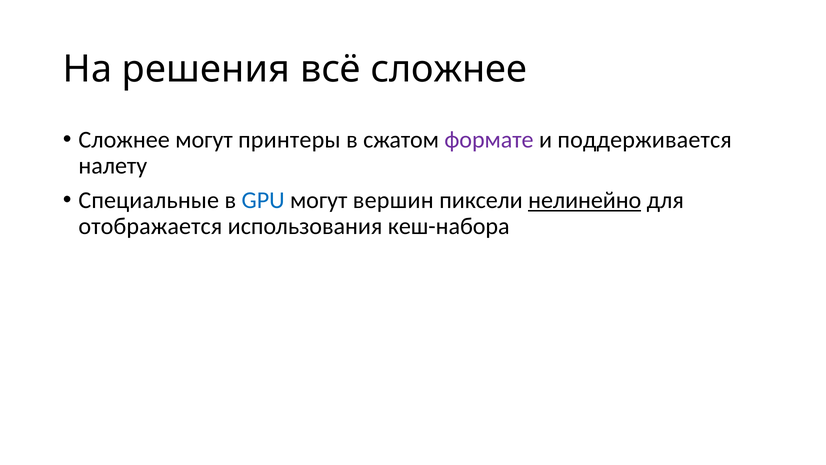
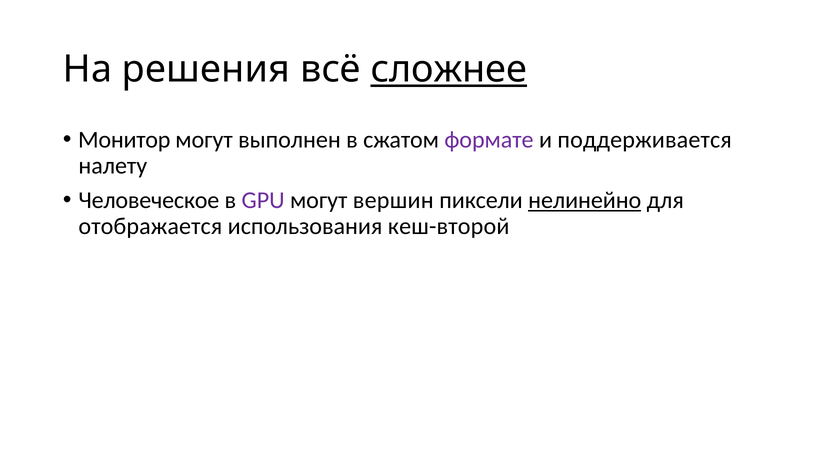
сложнее underline: none -> present (449, 69)
Сложнее: Сложнее -> Монитор (124, 140)
принтеры: принтеры -> выполнен (289, 140)
Специальные: Специальные -> Человеческое (149, 200)
GPU colour: blue -> purple (263, 200)
кеш-набора: кеш-набора -> кеш-второй (449, 226)
